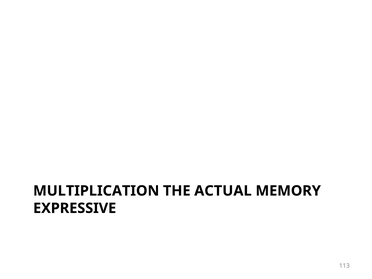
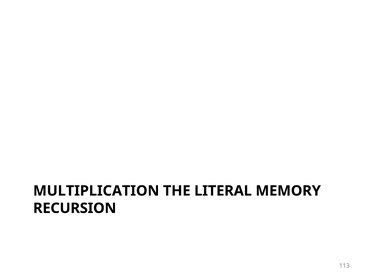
ACTUAL: ACTUAL -> LITERAL (223, 191)
EXPRESSIVE: EXPRESSIVE -> RECURSION (75, 208)
